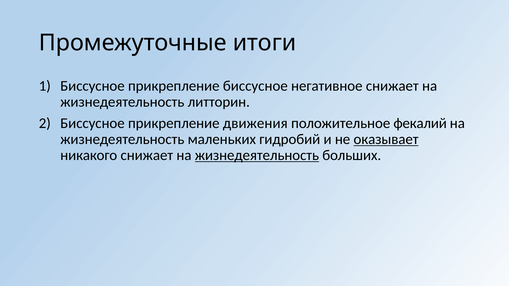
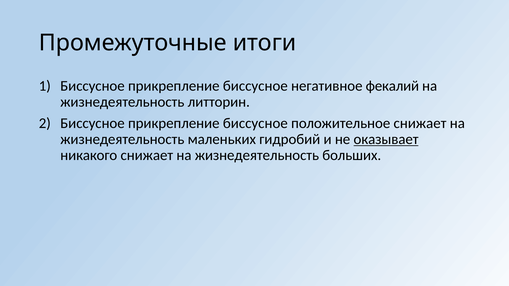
негативное снижает: снижает -> фекалий (392, 86)
движения: движения -> биссусное (255, 123)
положительное фекалий: фекалий -> снижает (420, 123)
жизнедеятельность underline: present -> none (257, 156)
